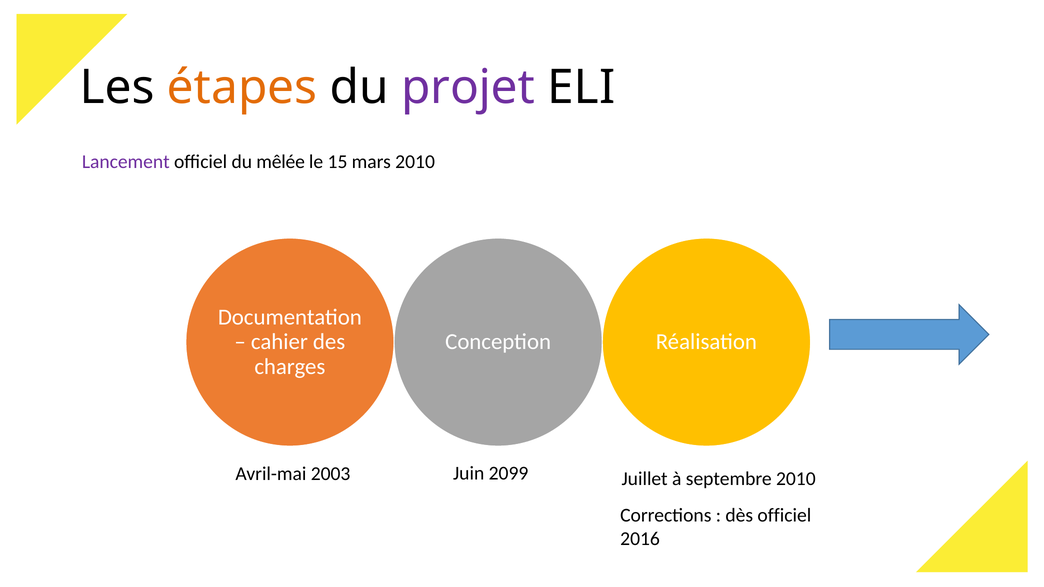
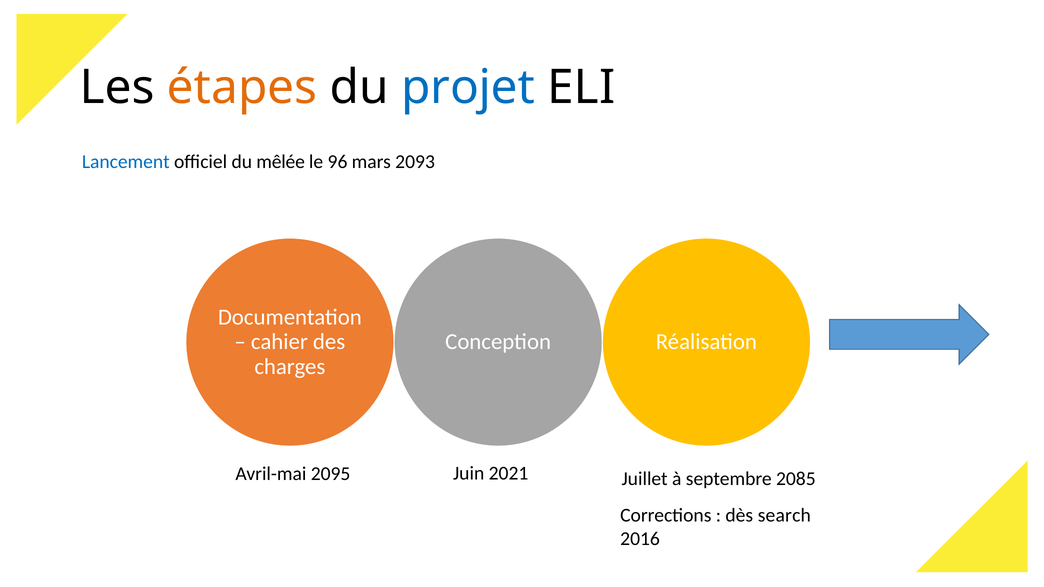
projet colour: purple -> blue (468, 88)
Lancement colour: purple -> blue (126, 162)
15: 15 -> 96 (338, 162)
mars 2010: 2010 -> 2093 (415, 162)
2003: 2003 -> 2095 (331, 474)
2099: 2099 -> 2021 (509, 474)
septembre 2010: 2010 -> 2085 (796, 479)
dès officiel: officiel -> search (784, 515)
